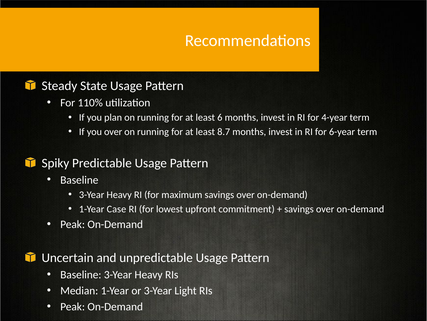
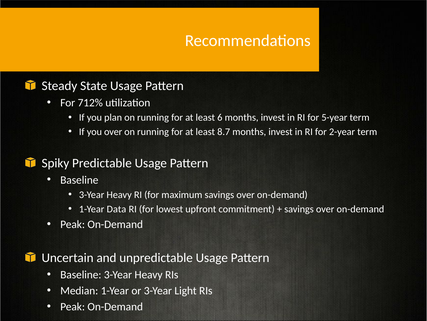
110%: 110% -> 712% (90, 102)
4-year: 4-year -> 5-year (334, 117)
6-year: 6-year -> 2-year (342, 132)
Case: Case -> Data (116, 209)
